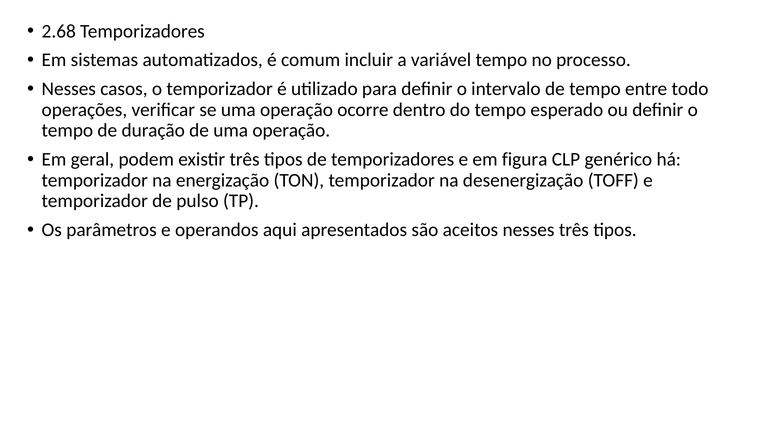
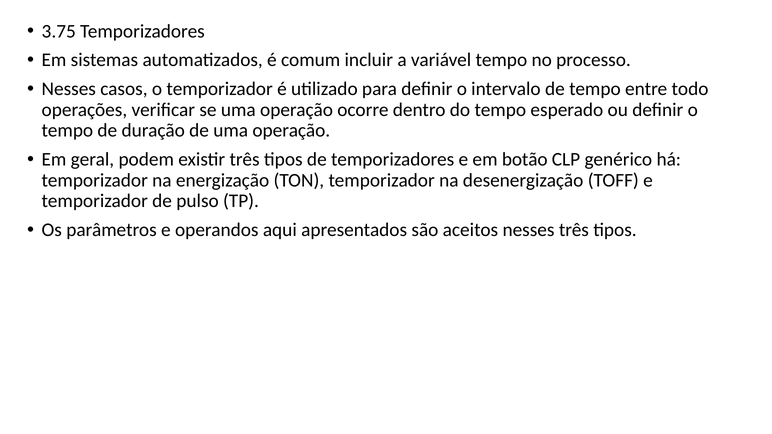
2.68: 2.68 -> 3.75 (59, 31)
figura: figura -> botão (525, 160)
